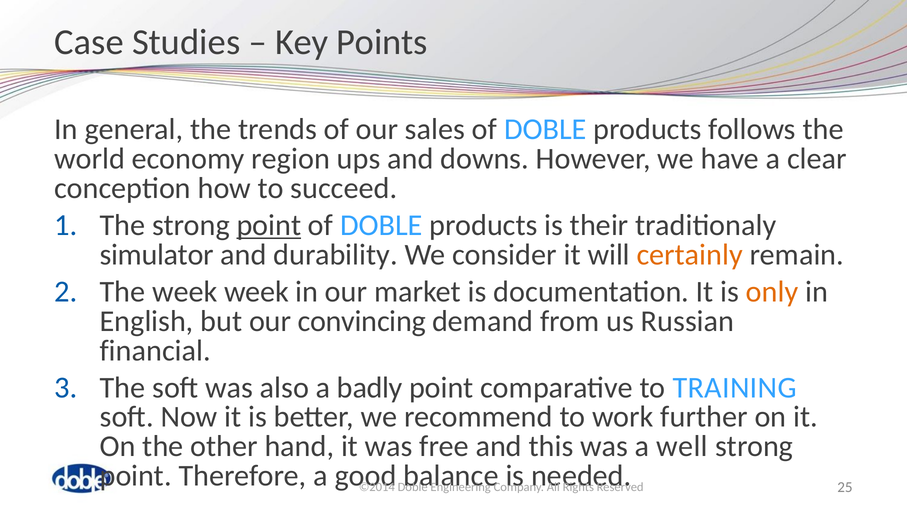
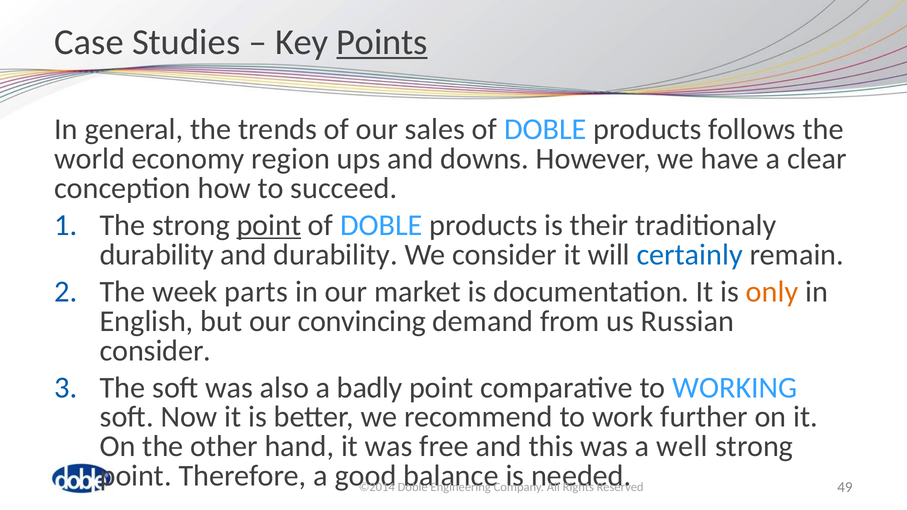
Points underline: none -> present (382, 42)
simulator: simulator -> durability (157, 255)
certainly colour: orange -> blue (690, 255)
week week: week -> parts (256, 292)
financial: financial -> consider (155, 351)
TRAINING: TRAINING -> WORKING (735, 388)
25: 25 -> 49 (845, 487)
